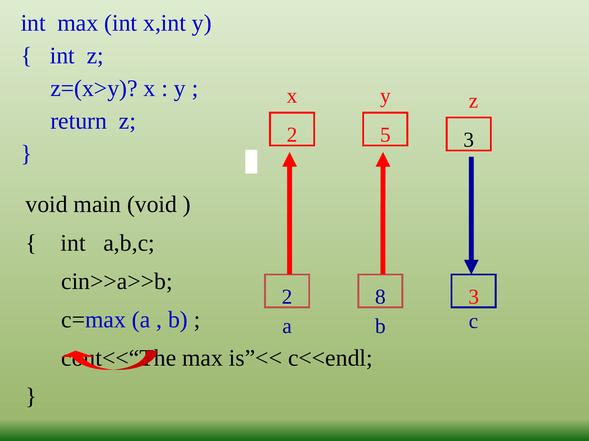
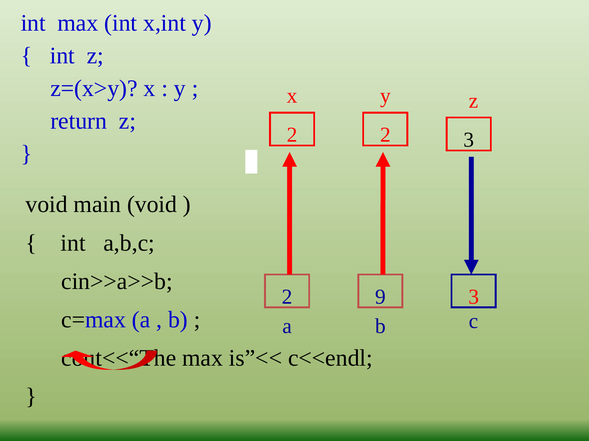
2 5: 5 -> 2 (385, 135)
8: 8 -> 9 (380, 297)
